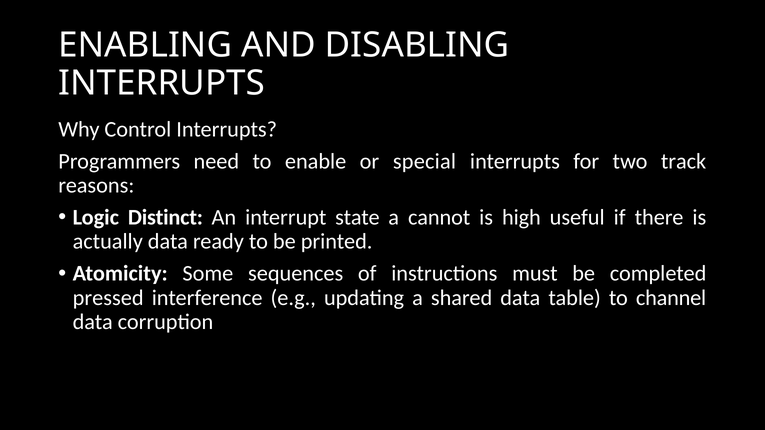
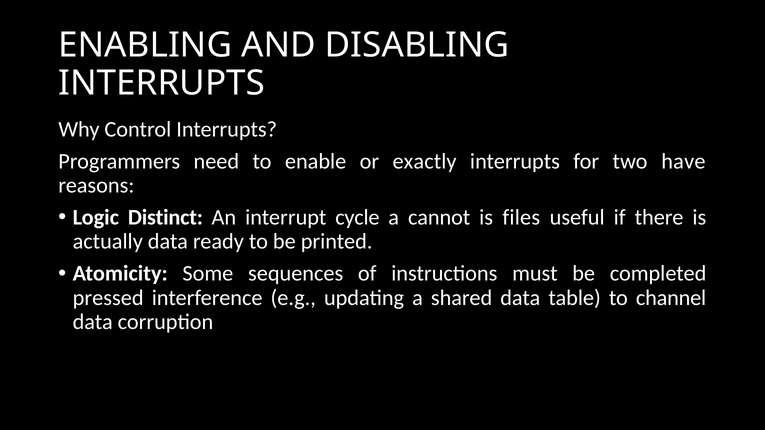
special: special -> exactly (425, 161)
track: track -> have (683, 161)
state: state -> cycle (357, 218)
high: high -> files (521, 218)
